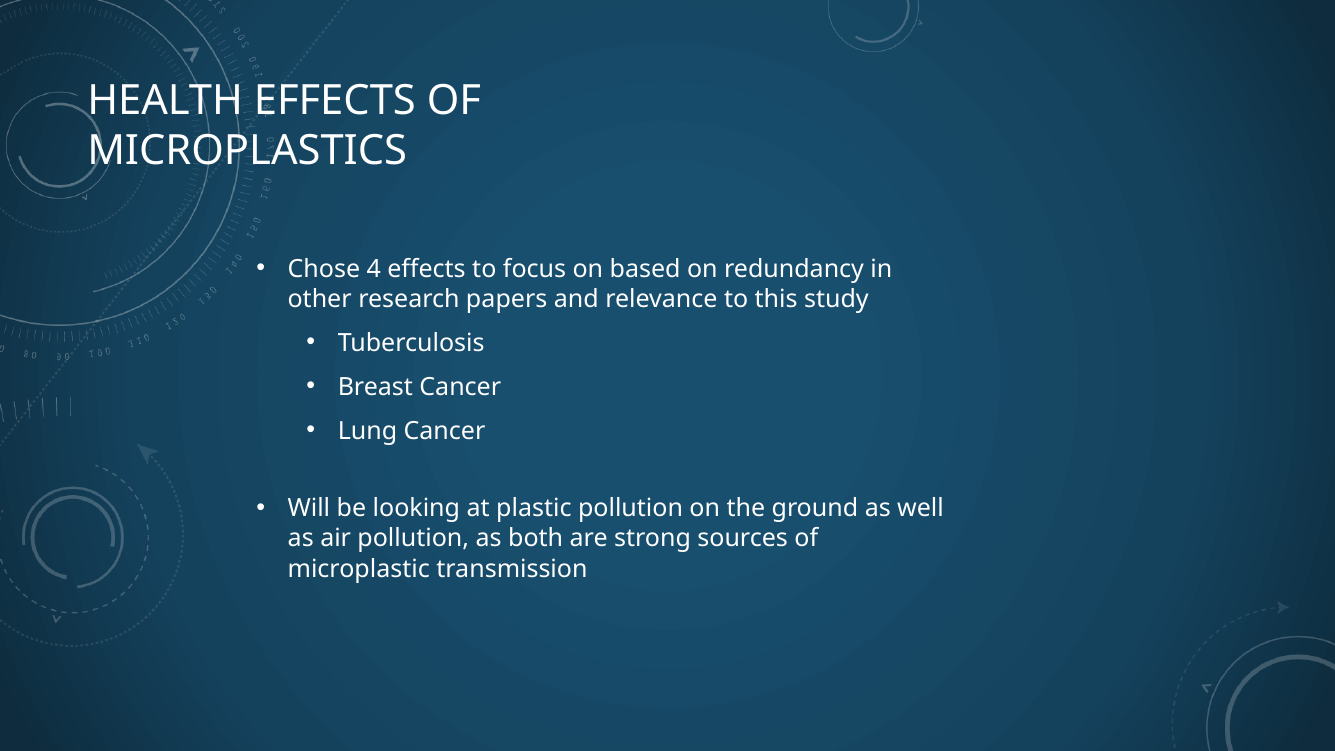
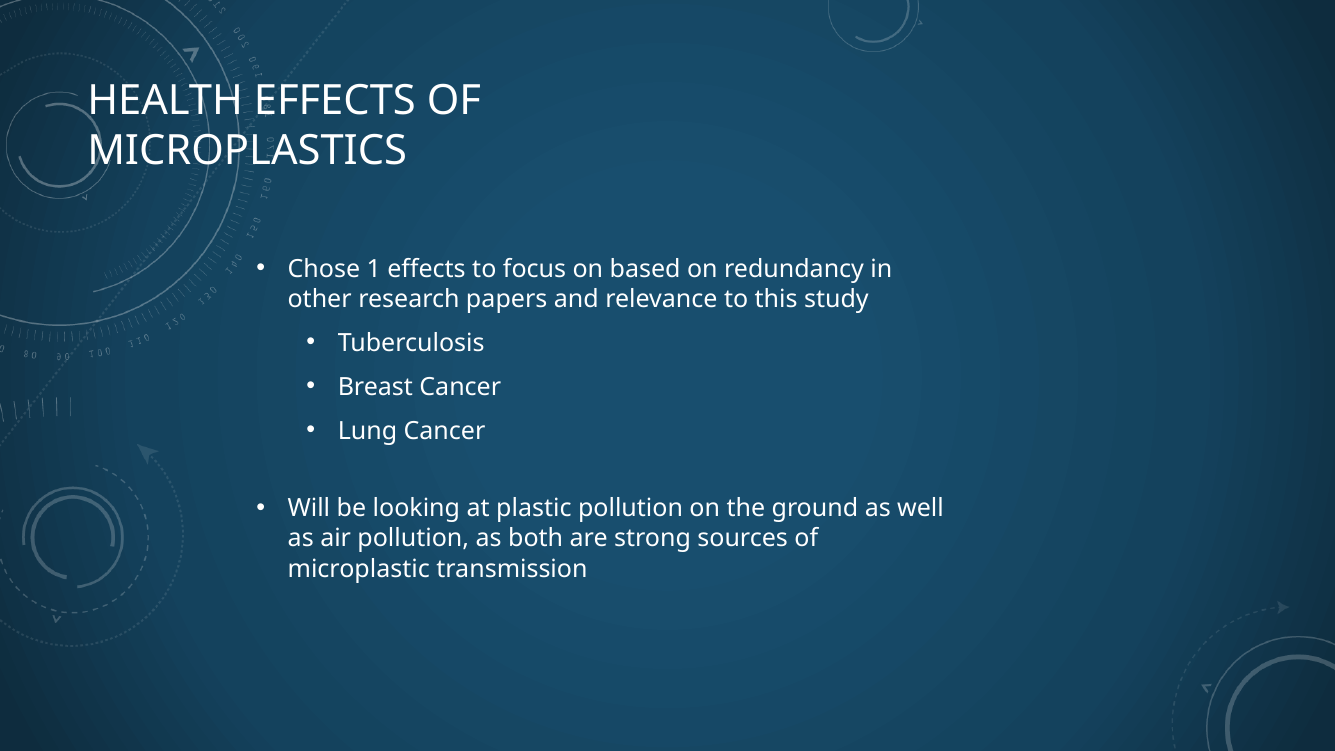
4: 4 -> 1 (374, 269)
